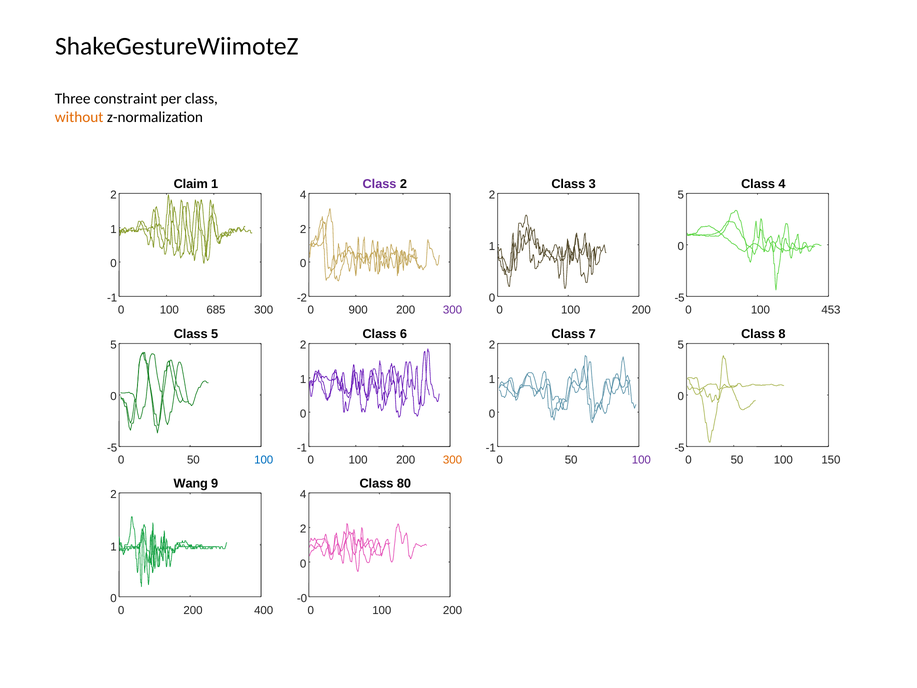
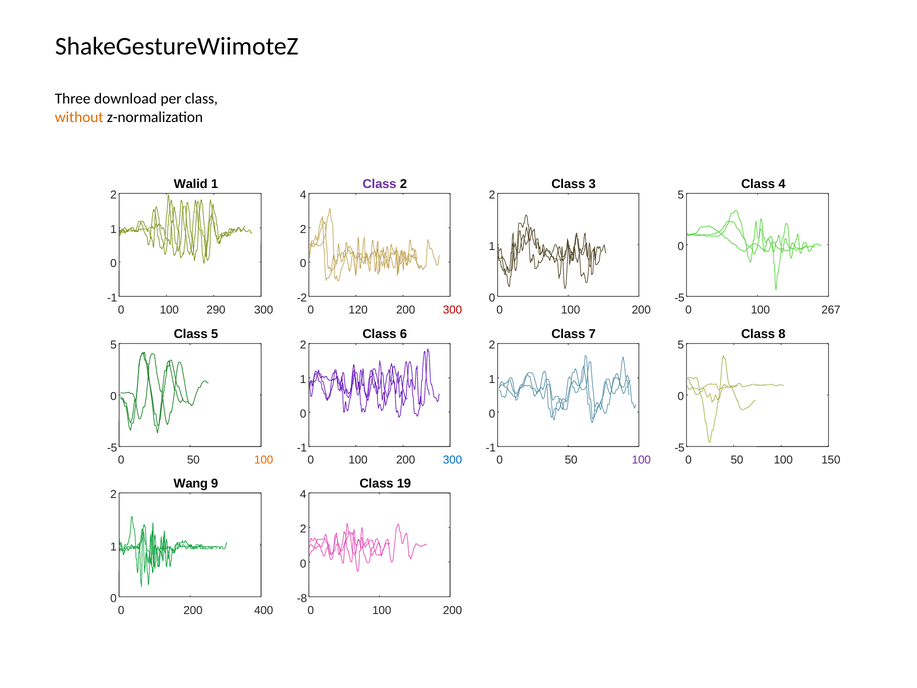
constraint: constraint -> download (125, 99)
Claim: Claim -> Walid (191, 184)
685: 685 -> 290 (216, 310)
900: 900 -> 120 (358, 310)
300 colour: purple -> red (453, 310)
453: 453 -> 267 (831, 310)
100 colour: blue -> orange (264, 460)
300 colour: orange -> blue (453, 460)
80: 80 -> 19 (404, 483)
-0: -0 -> -8 (302, 598)
